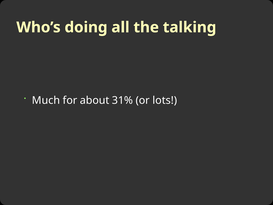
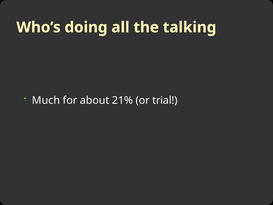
31%: 31% -> 21% (122, 100)
lots: lots -> trial (165, 100)
